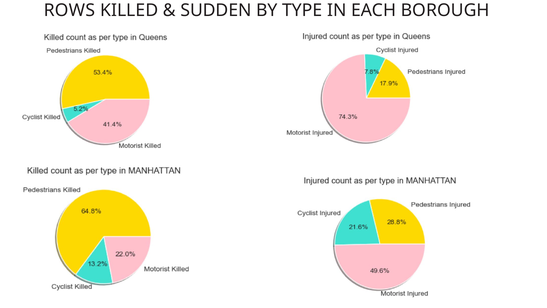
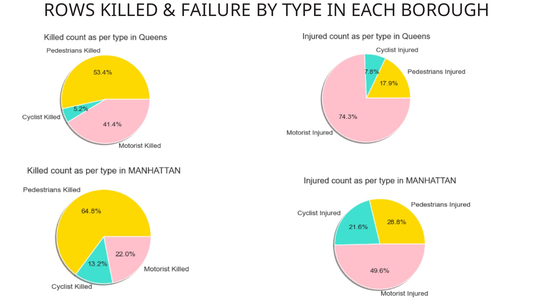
SUDDEN: SUDDEN -> FAILURE (216, 10)
